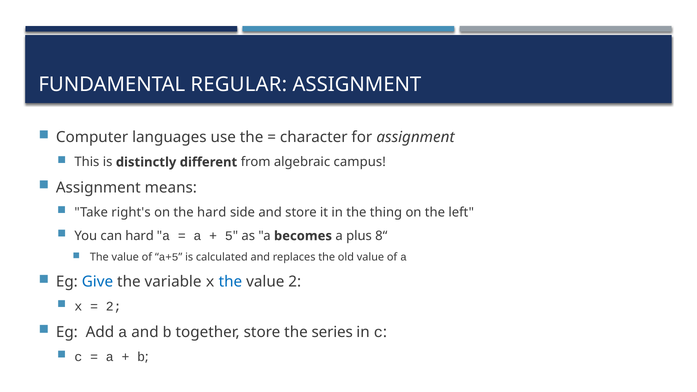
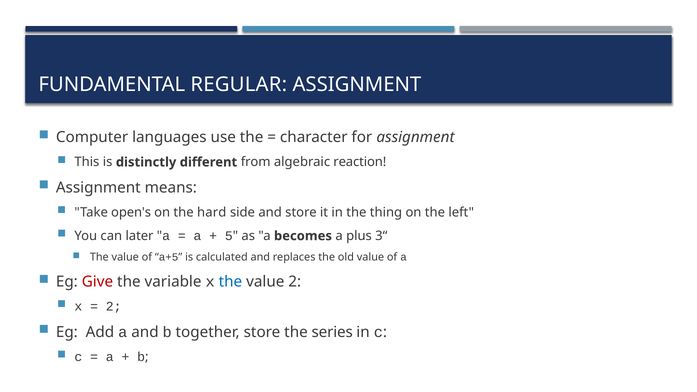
campus: campus -> reaction (360, 162)
right's: right's -> open's (131, 212)
can hard: hard -> later (140, 236)
8“: 8“ -> 3“ (381, 236)
Give colour: blue -> red (97, 282)
